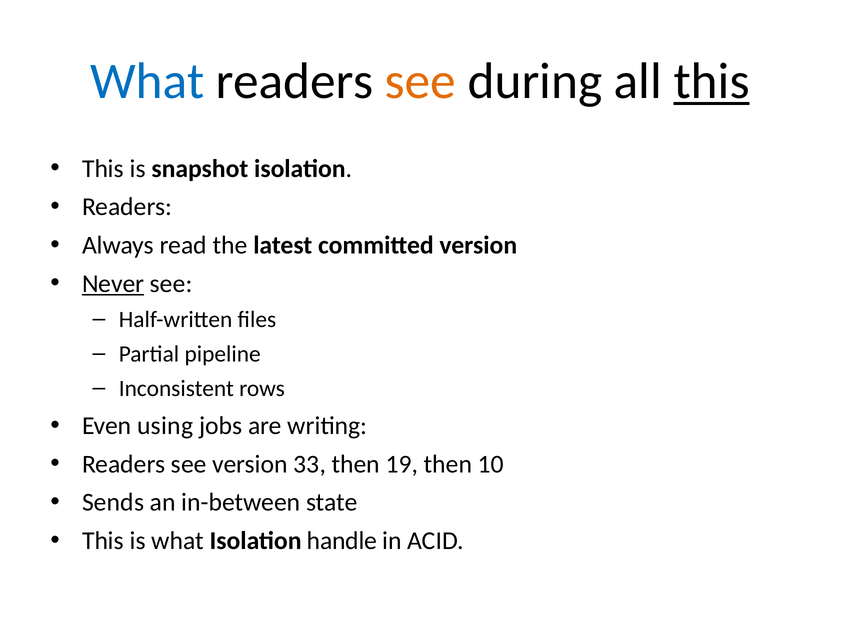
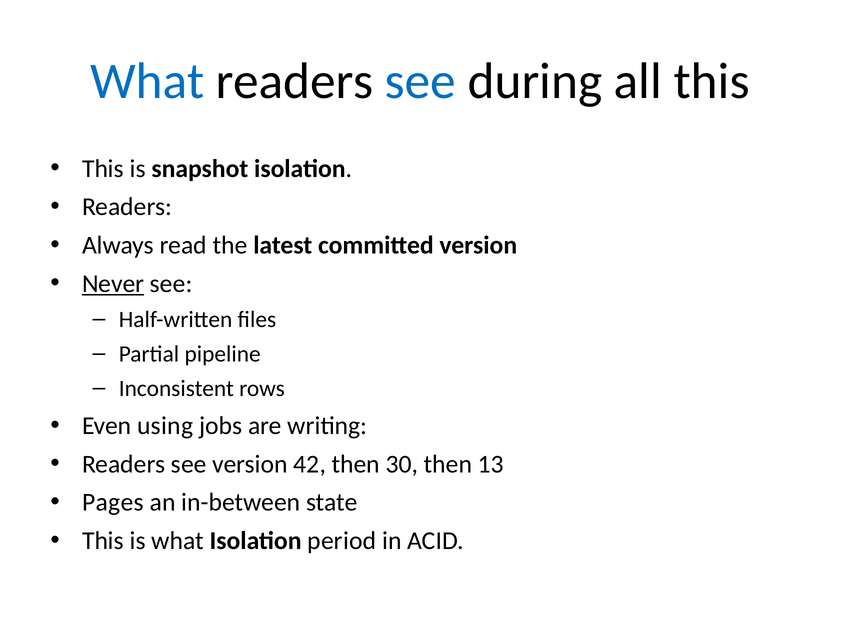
see colour: orange -> blue (420, 81)
this underline: present -> none (712, 81)
33: 33 -> 42 (310, 464)
19: 19 -> 30 (402, 464)
10: 10 -> 13 (491, 464)
Sends: Sends -> Pages (113, 502)
handle: handle -> period (342, 541)
